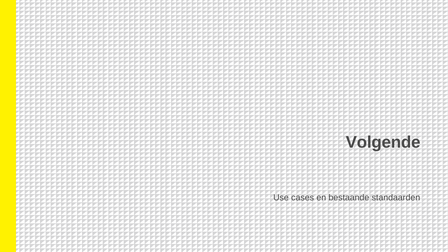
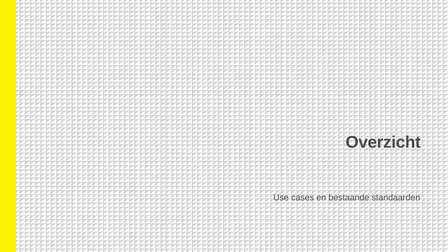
Volgende: Volgende -> Overzicht (383, 142)
